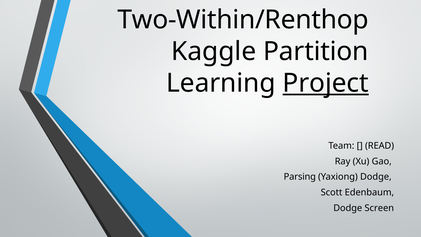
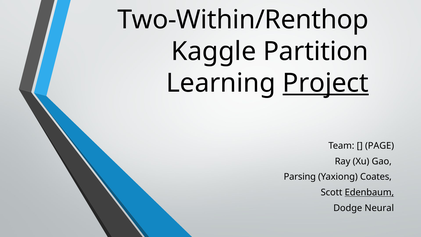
READ: READ -> PAGE (380, 146)
Yaxiong Dodge: Dodge -> Coates (376, 177)
Edenbaum underline: none -> present (369, 192)
Screen: Screen -> Neural (379, 208)
